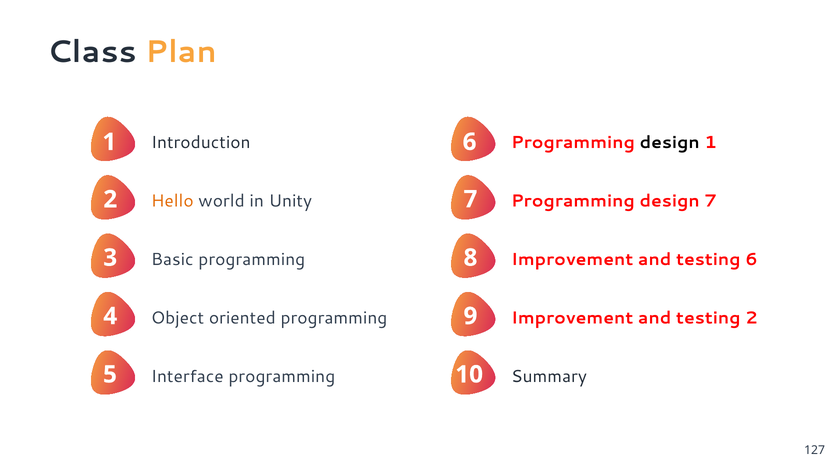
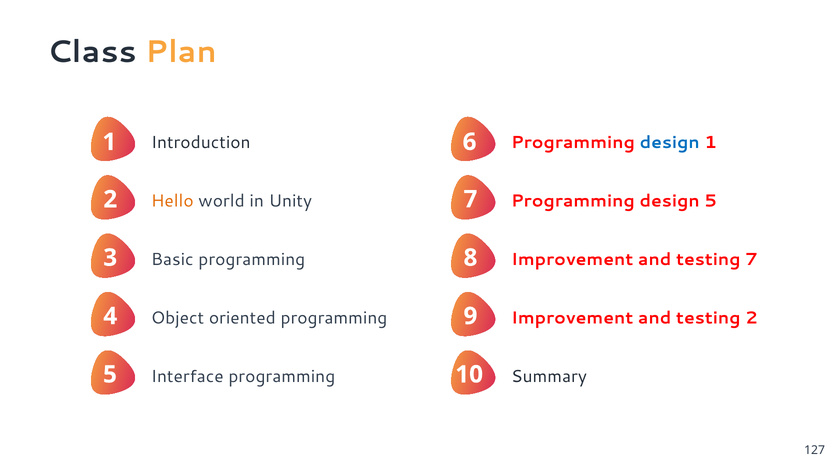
design colour: black -> blue (670, 142)
design 7: 7 -> 5 (711, 201)
testing 6: 6 -> 7 (752, 260)
